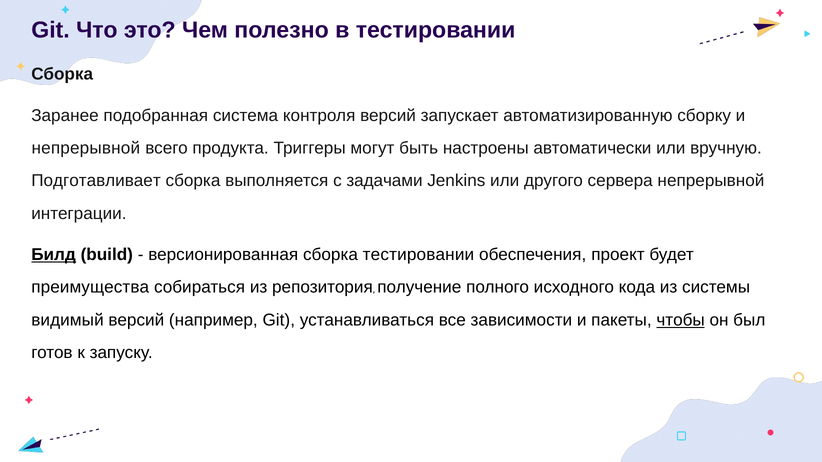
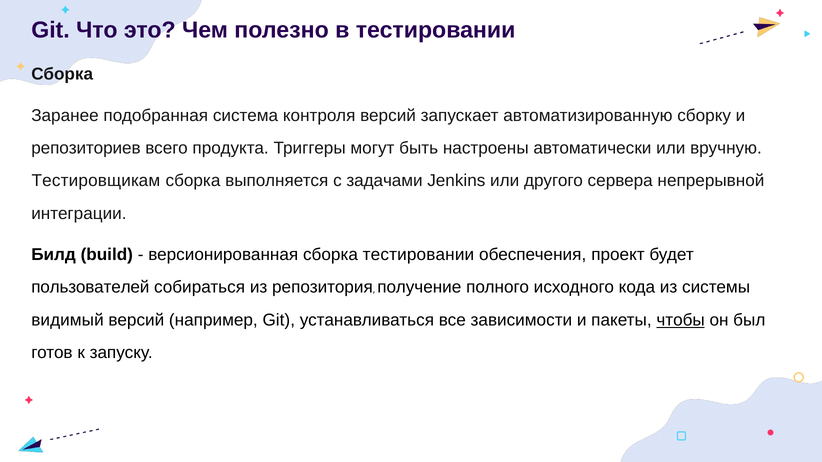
непрерывной: непрерывной -> репозиториев (86, 148)
Подготавливает: Подготавливает -> Тестировщикам (96, 181)
Билд underline: present -> none (54, 255)
преимущества: преимущества -> пользователей (90, 287)
